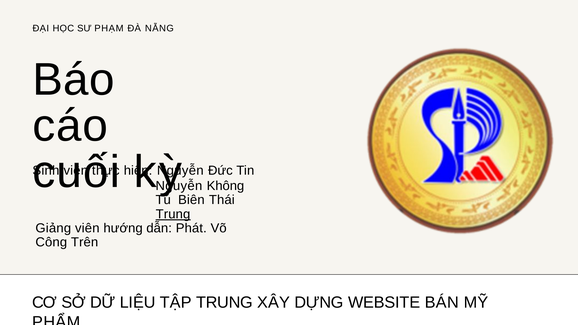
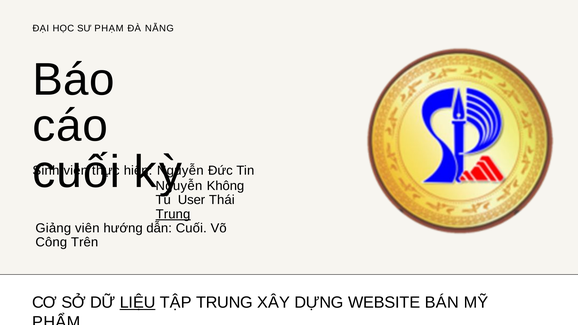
Biên: Biên -> User (191, 200)
dẫn Phát: Phát -> Cuối (191, 228)
LIỆU underline: none -> present (138, 303)
